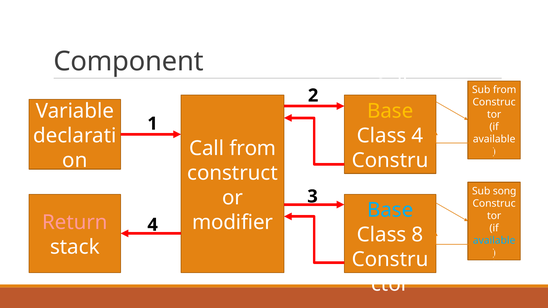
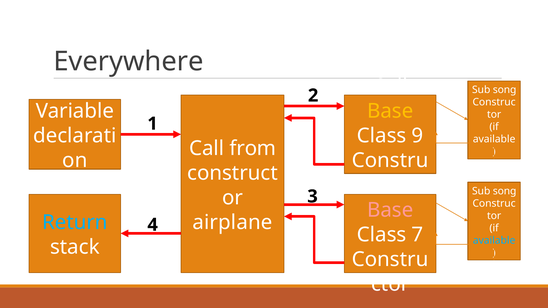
Component: Component -> Everywhere (128, 61)
from: from -> song (505, 90)
Class 4: 4 -> 9 (418, 136)
Base colour: light blue -> pink (390, 210)
modifier: modifier -> airplane (232, 222)
Return colour: pink -> light blue (75, 223)
8: 8 -> 7 (418, 235)
